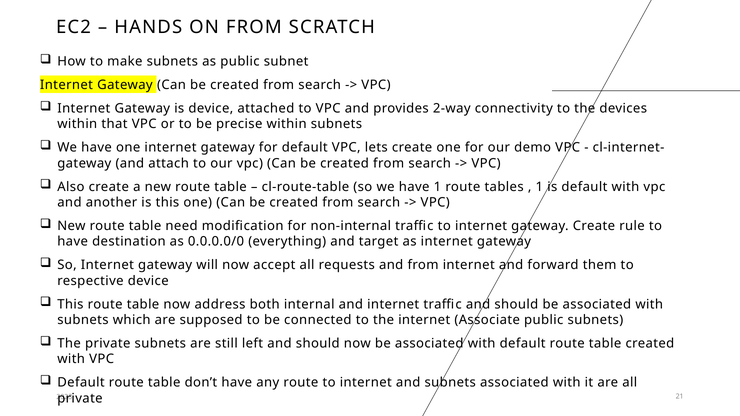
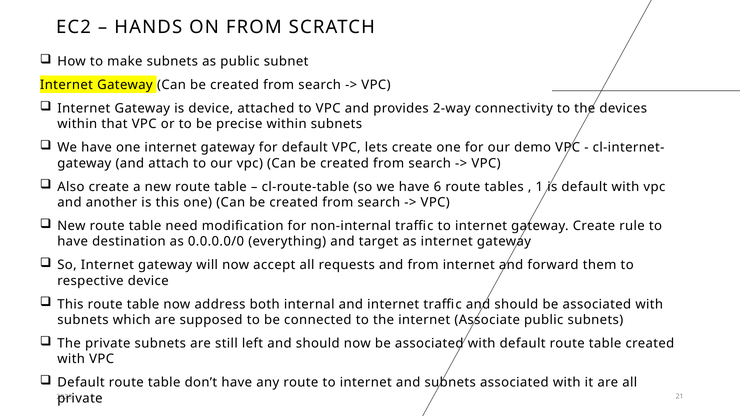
have 1: 1 -> 6 (437, 187)
